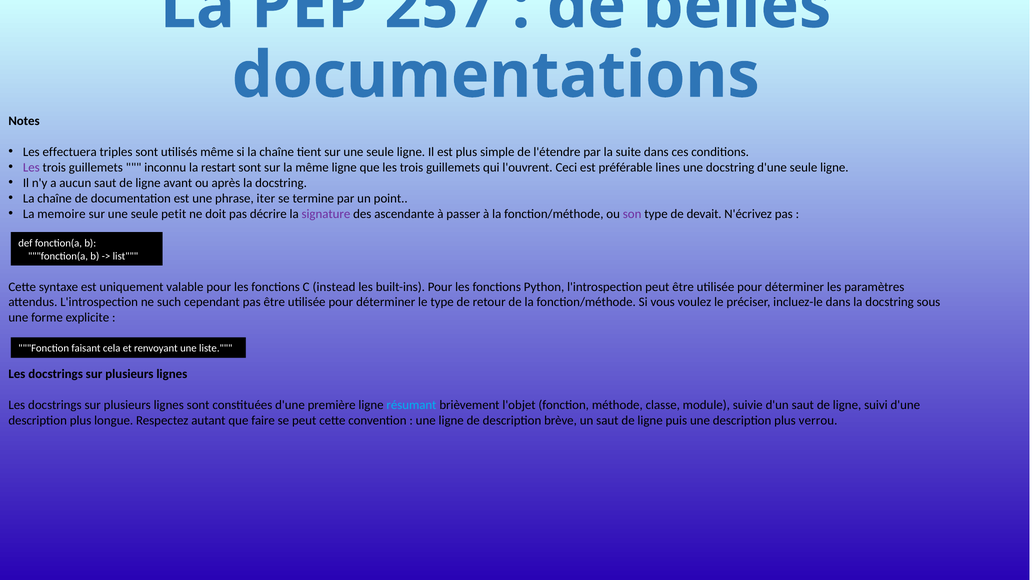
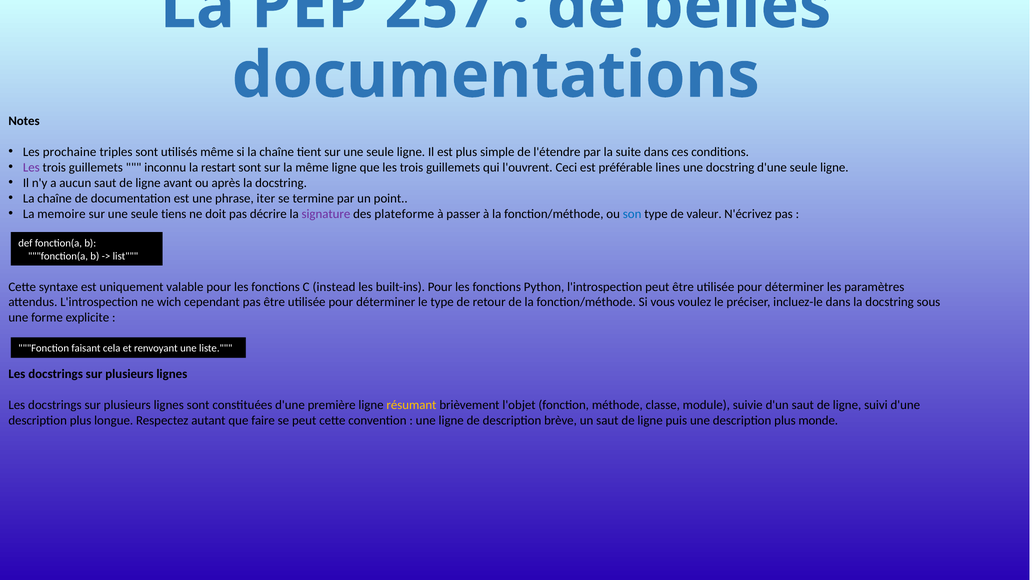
effectuera: effectuera -> prochaine (70, 152)
petit: petit -> tiens (174, 214)
ascendante: ascendante -> plateforme (404, 214)
son colour: purple -> blue (632, 214)
devait: devait -> valeur (704, 214)
such: such -> wich (169, 302)
résumant colour: light blue -> yellow (411, 405)
verrou: verrou -> monde (818, 421)
